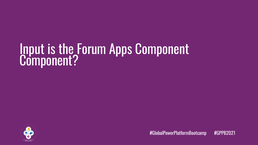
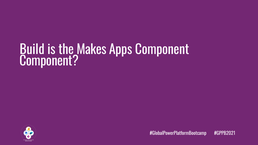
Input: Input -> Build (32, 50)
Forum: Forum -> Makes (92, 50)
